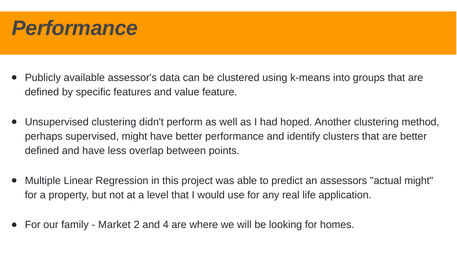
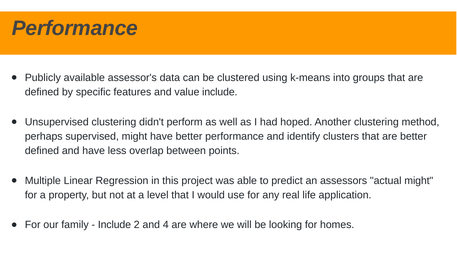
value feature: feature -> include (220, 92)
Market: Market -> Include (114, 225)
